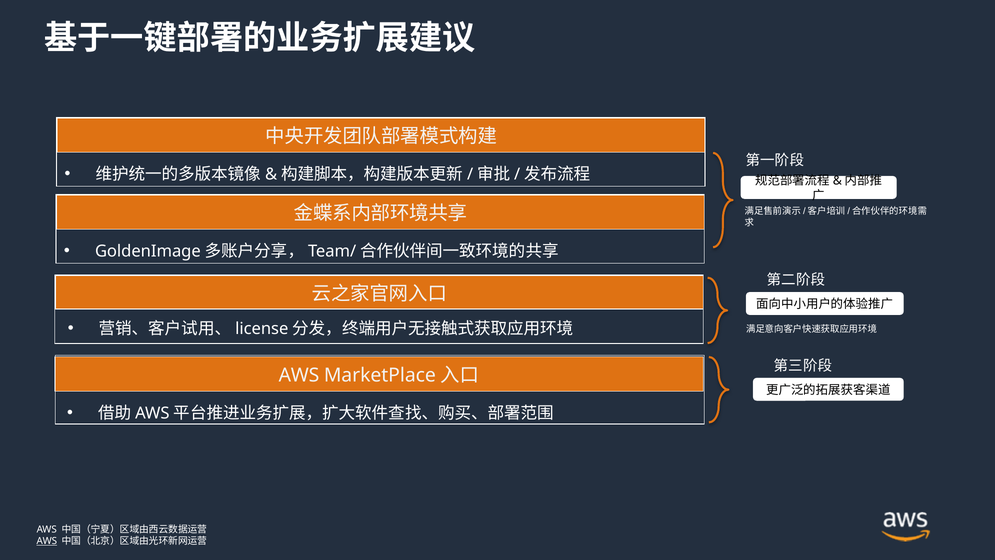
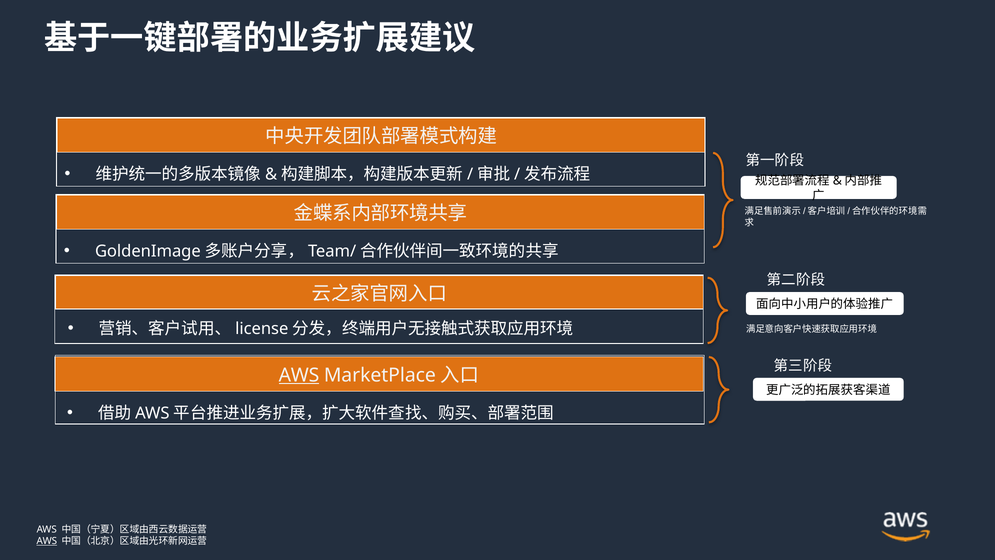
AWS underline: none -> present (299, 375)
